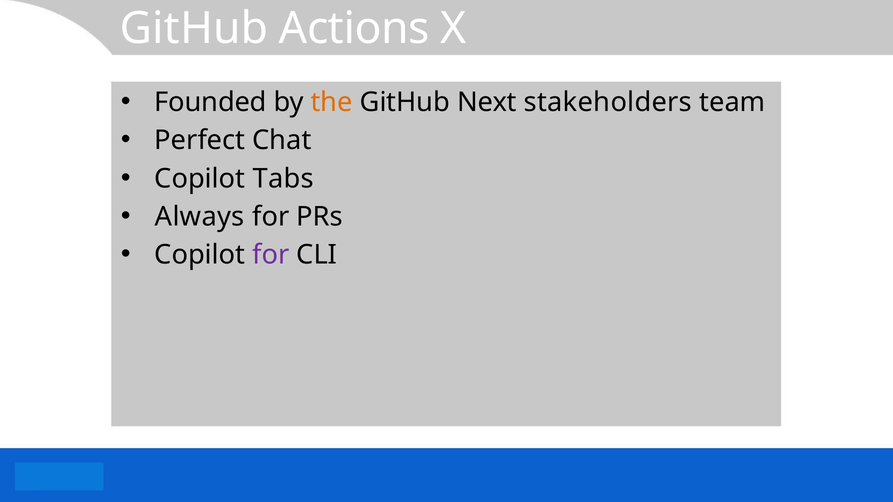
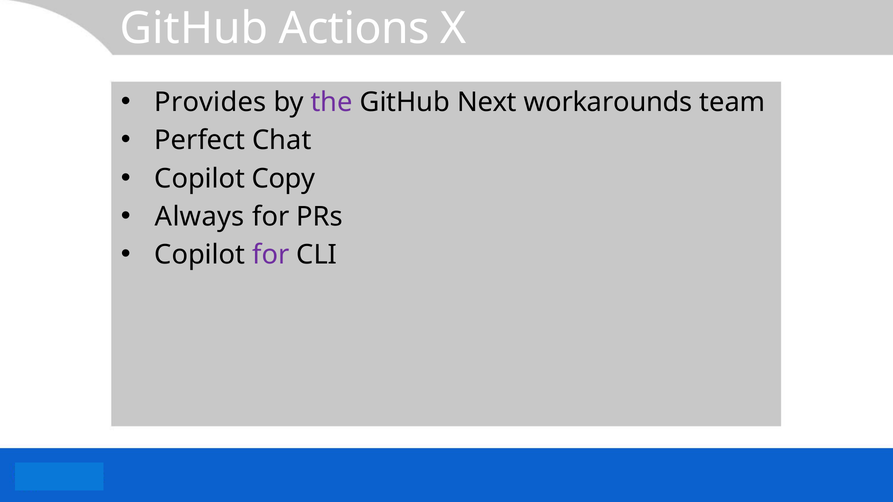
Founded: Founded -> Provides (210, 102)
the colour: orange -> purple (332, 102)
stakeholders: stakeholders -> workarounds (608, 102)
Tabs: Tabs -> Copy (284, 179)
